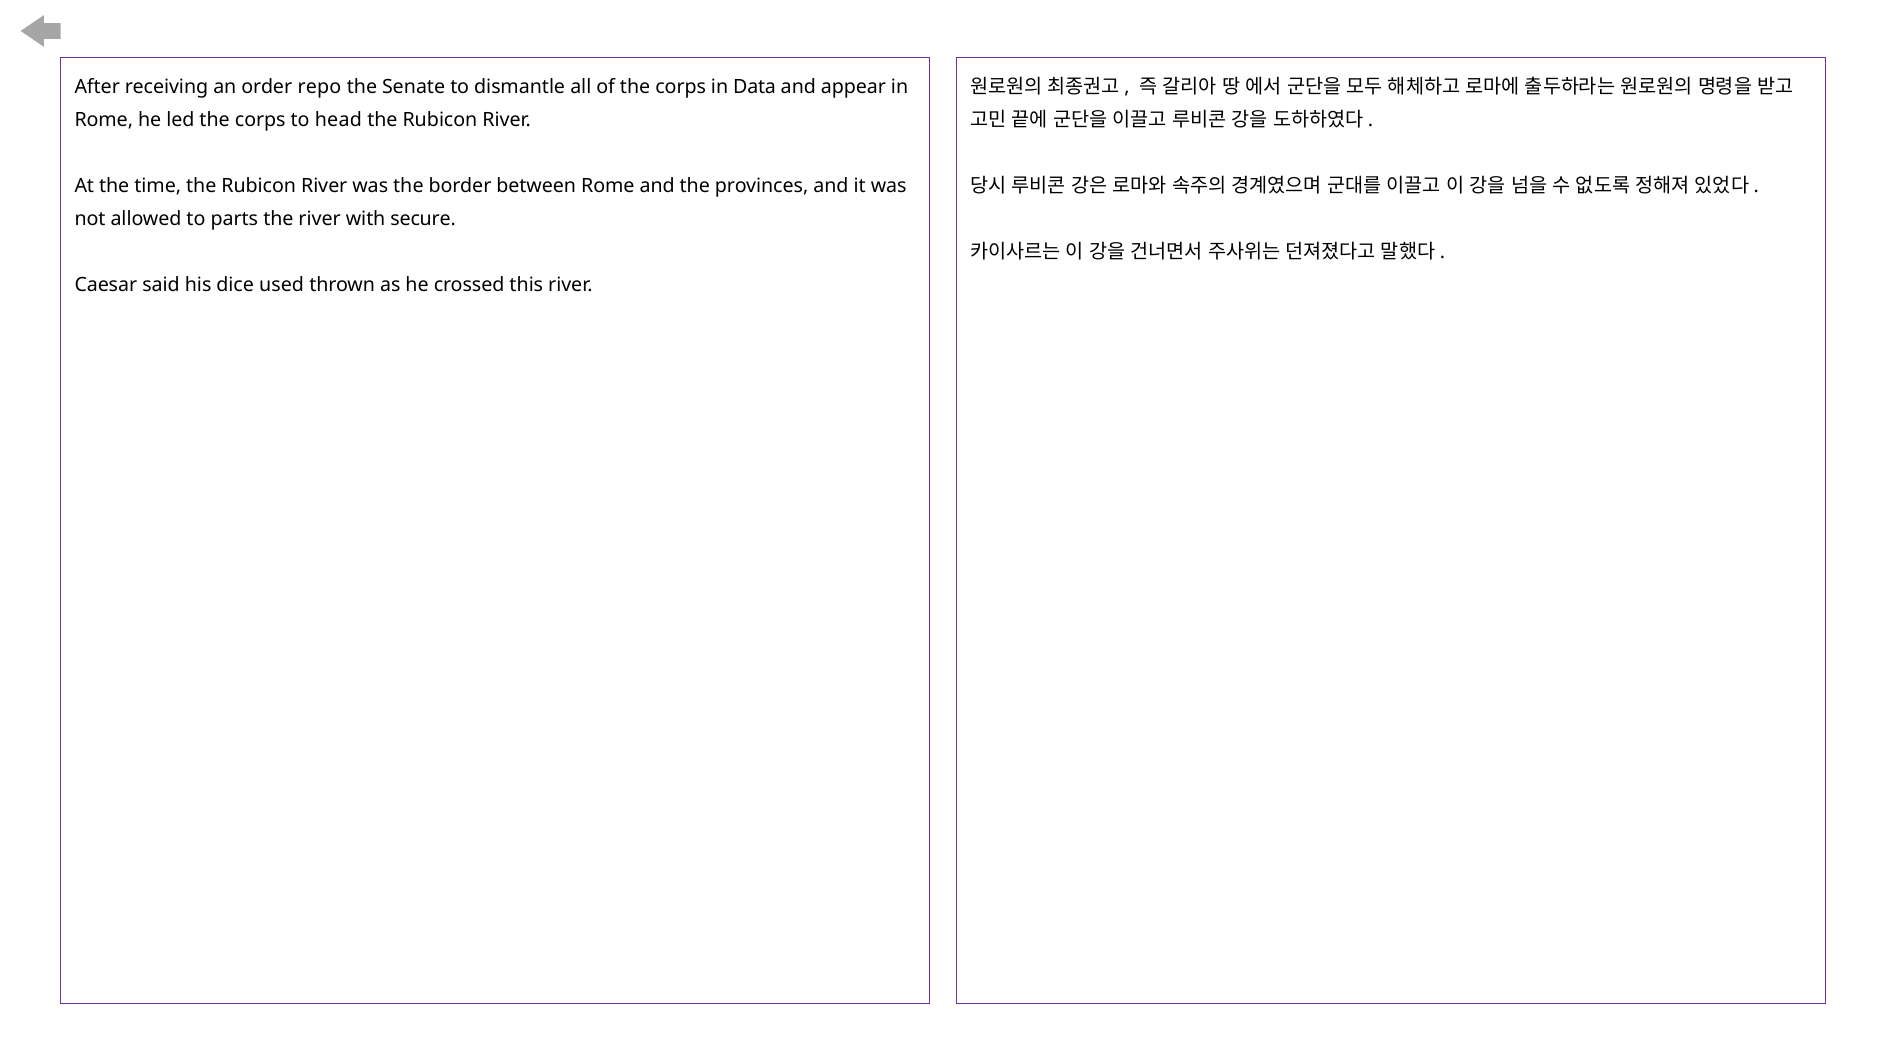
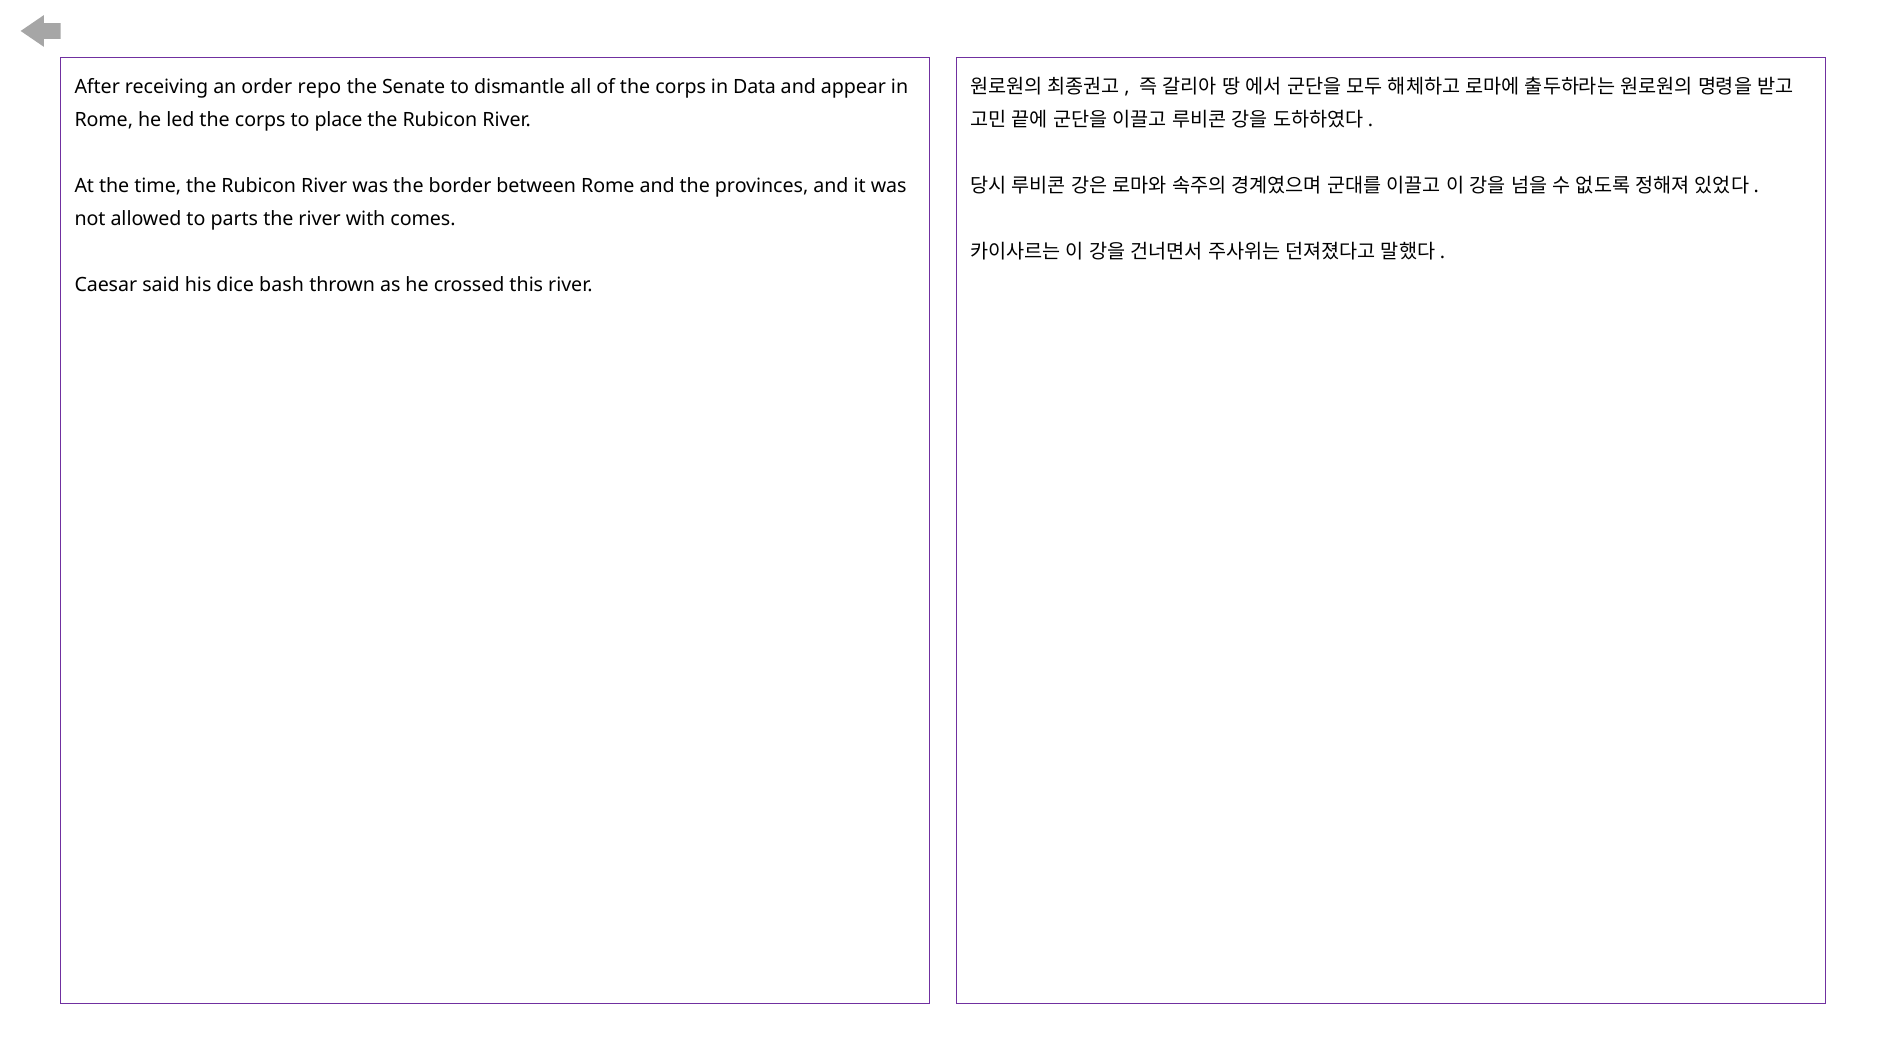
head: head -> place (339, 120)
secure: secure -> comes (423, 219)
used: used -> bash (282, 285)
